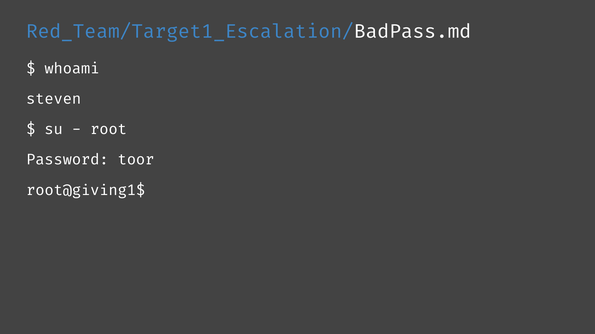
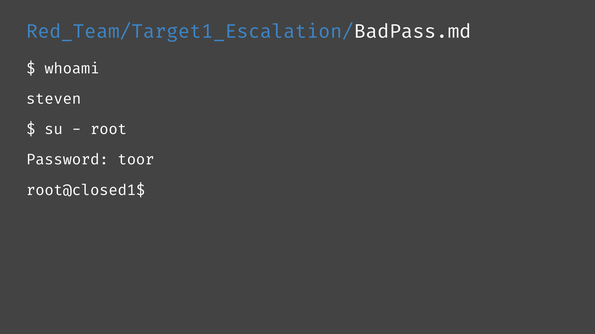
root@giving1$: root@giving1$ -> root@closed1$ (86, 191)
